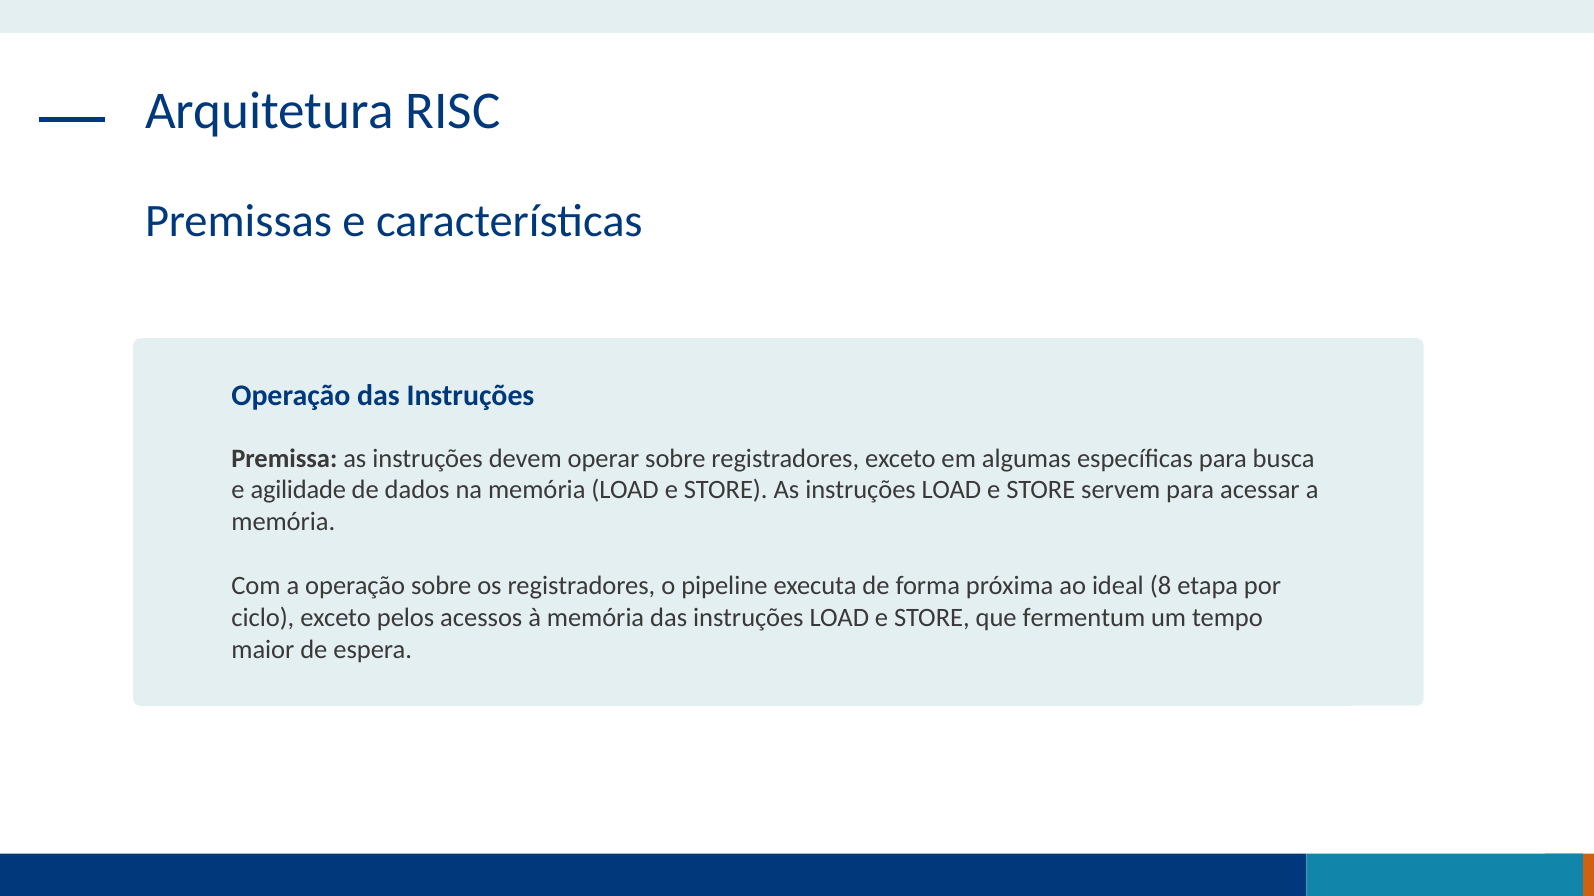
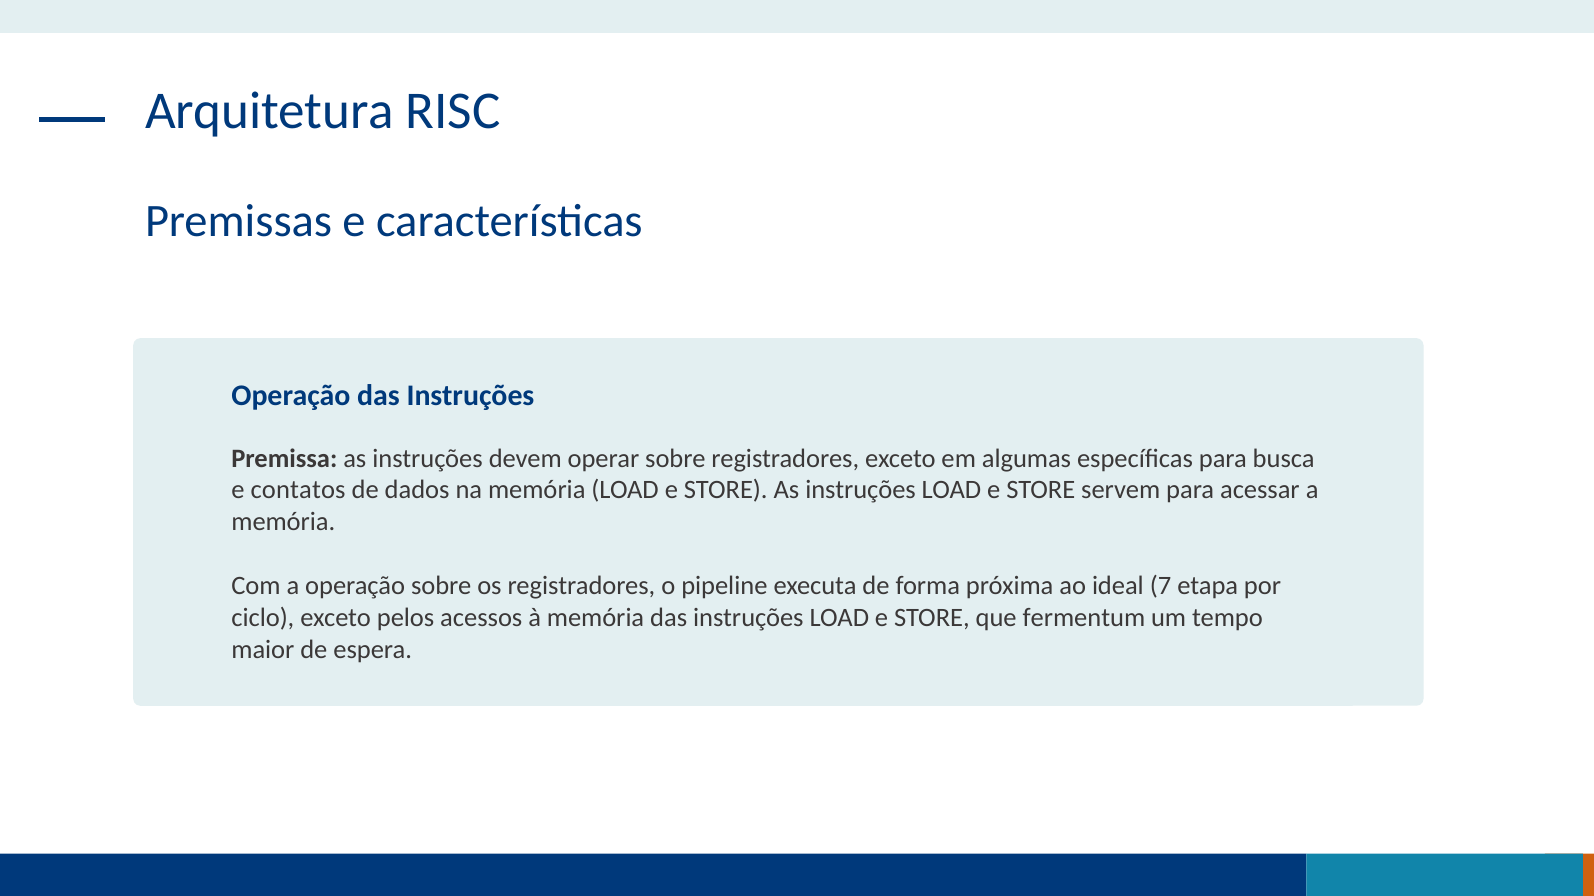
agilidade: agilidade -> contatos (298, 490)
8: 8 -> 7 (1161, 586)
